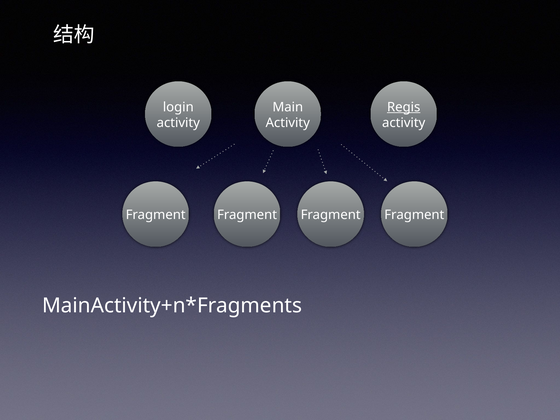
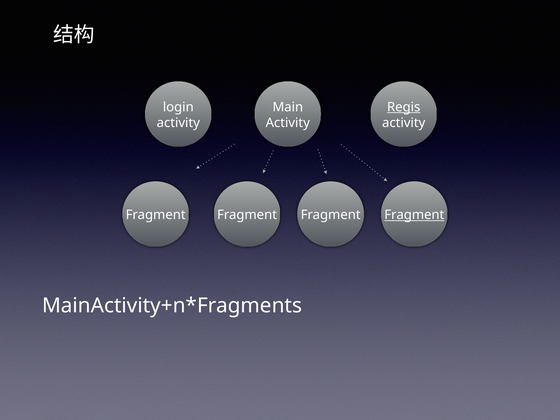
Fragment underline: none -> present (414, 215)
